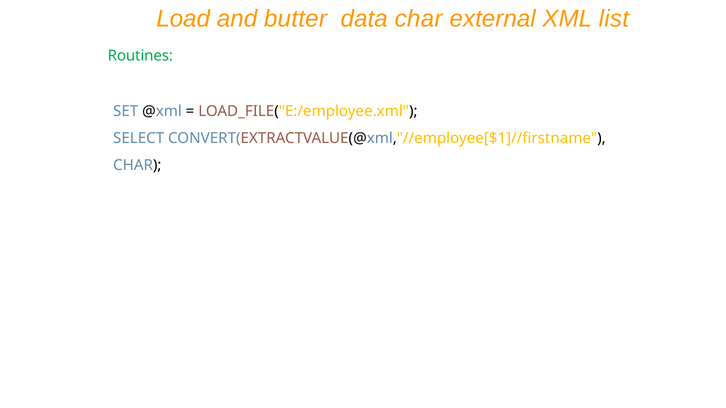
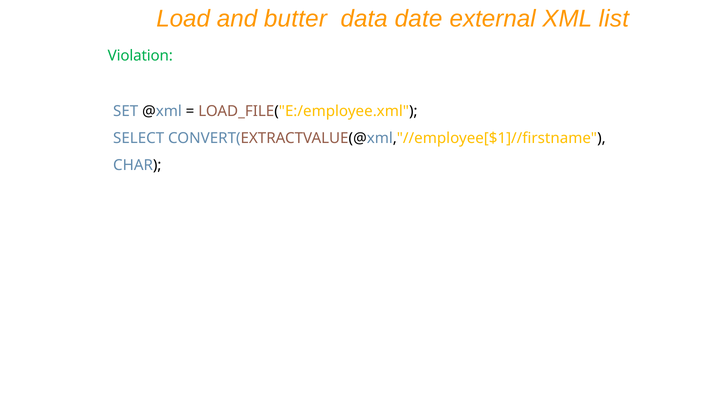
data char: char -> date (419, 19)
Routines: Routines -> Violation (140, 56)
